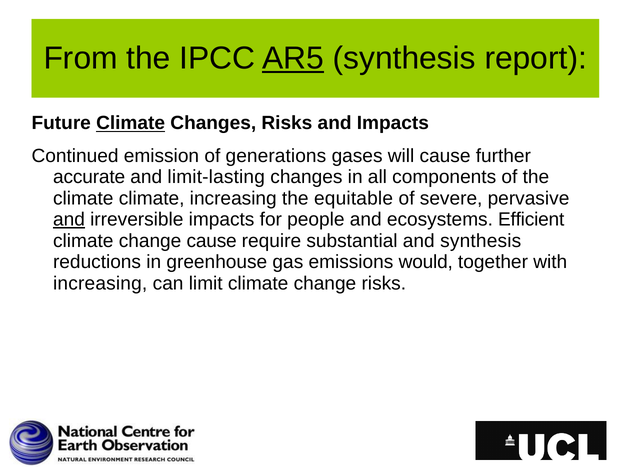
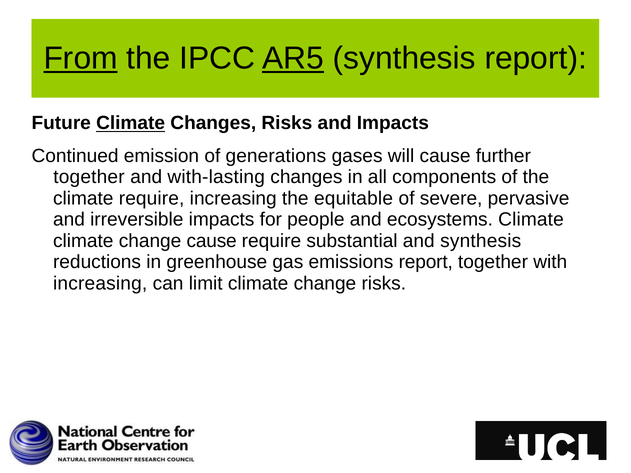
From underline: none -> present (81, 58)
accurate: accurate -> together (89, 177)
limit-lasting: limit-lasting -> with-lasting (216, 177)
climate climate: climate -> require (152, 198)
and underline: present -> none (69, 220)
ecosystems Efficient: Efficient -> Climate (531, 220)
emissions would: would -> report (426, 262)
